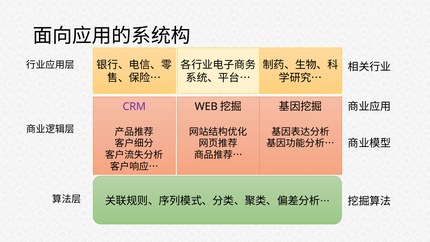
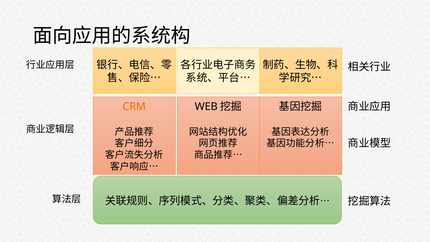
CRM colour: purple -> orange (134, 107)
